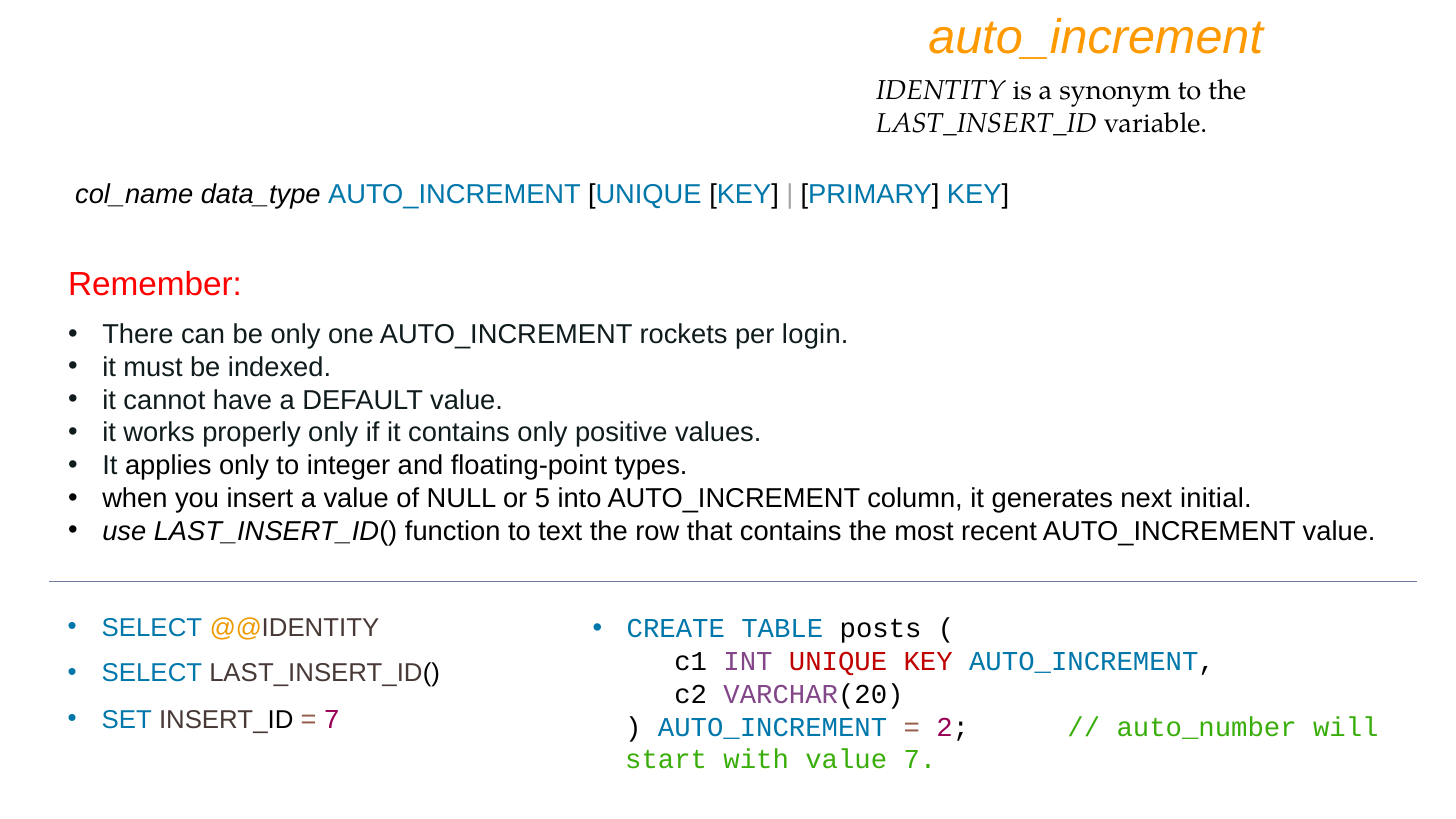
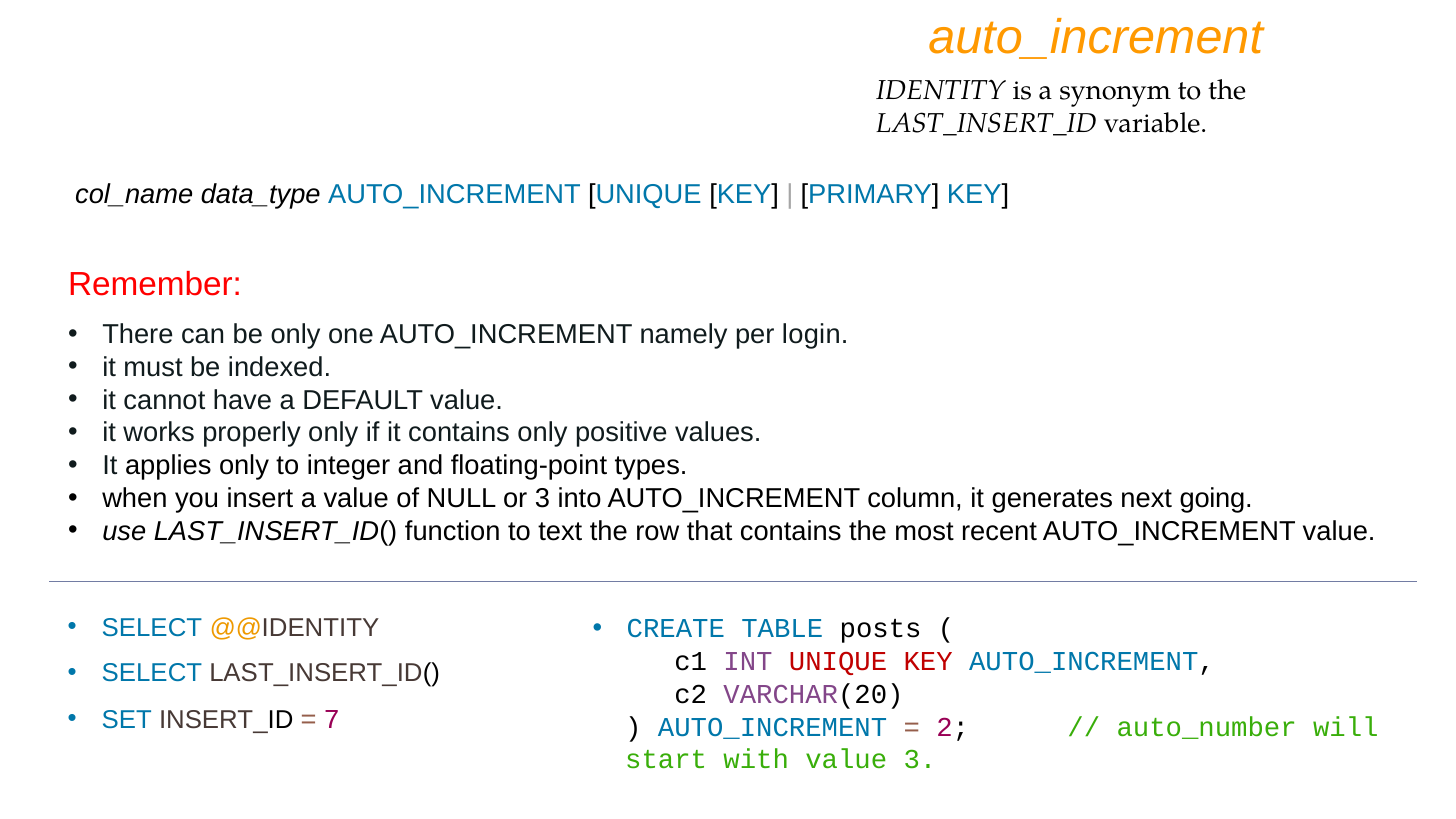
rockets: rockets -> namely (684, 335)
or 5: 5 -> 3 (542, 498)
initial: initial -> going (1216, 498)
value 7: 7 -> 3 (920, 760)
